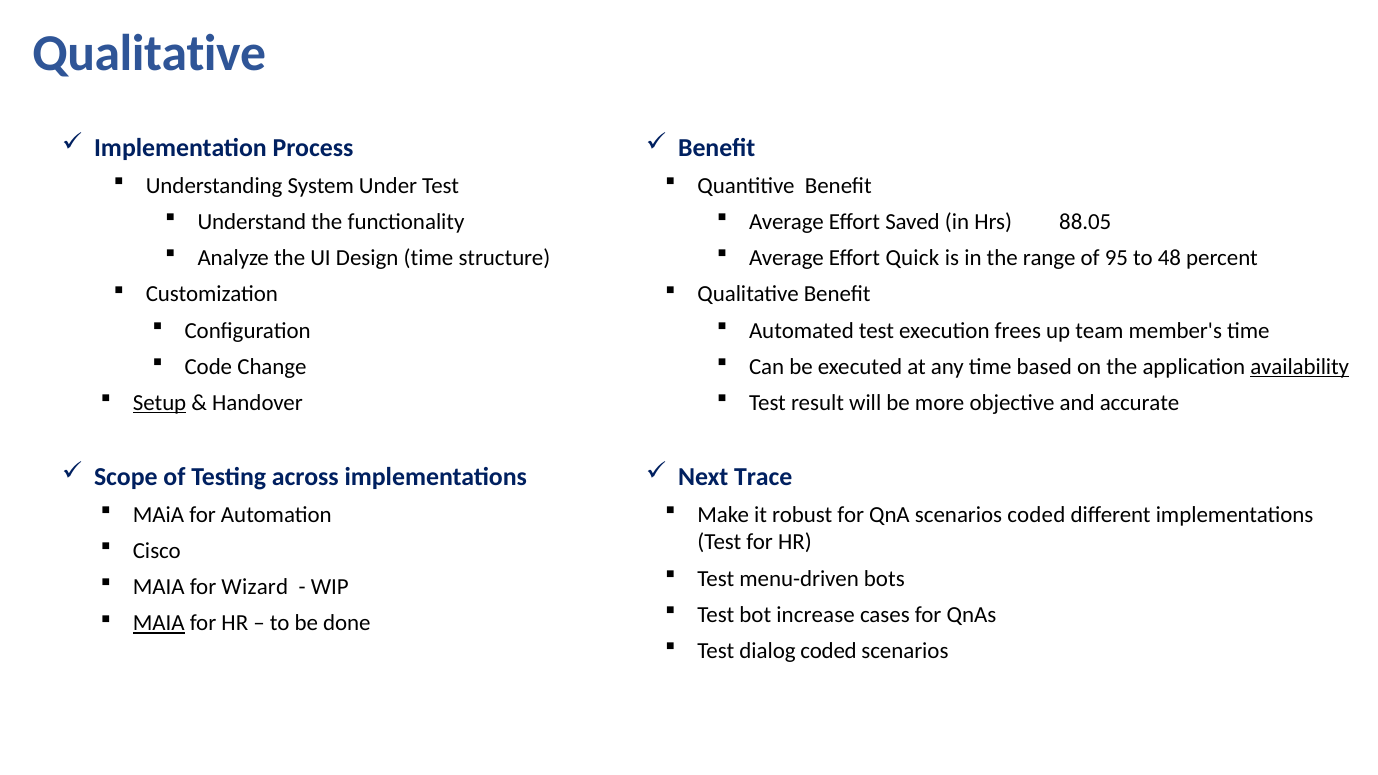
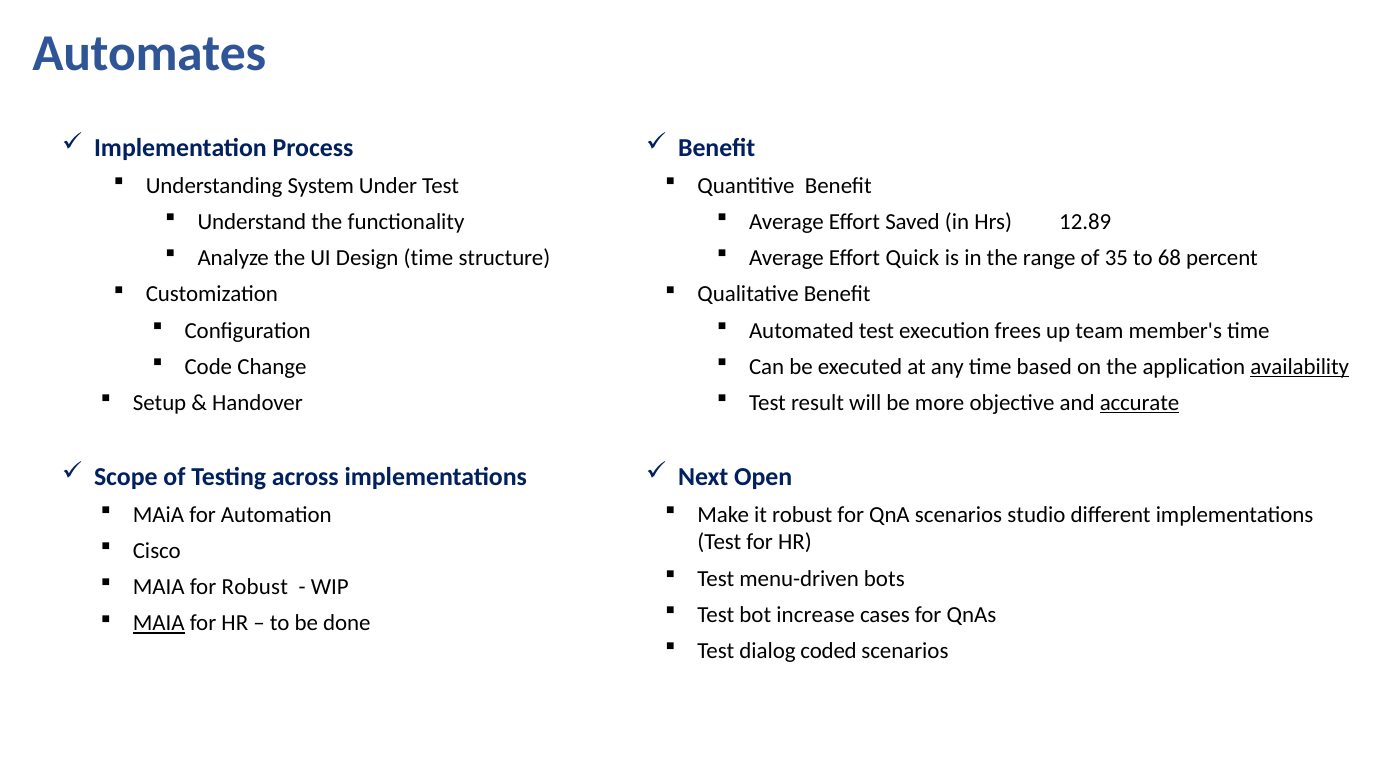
Qualitative: Qualitative -> Automates (149, 54)
88.05: 88.05 -> 12.89 (1085, 222)
95: 95 -> 35 (1116, 258)
48: 48 -> 68 (1169, 258)
Setup underline: present -> none (160, 403)
accurate underline: none -> present (1139, 403)
Trace: Trace -> Open (763, 477)
scenarios coded: coded -> studio (1036, 515)
for Wizard: Wizard -> Robust (255, 587)
